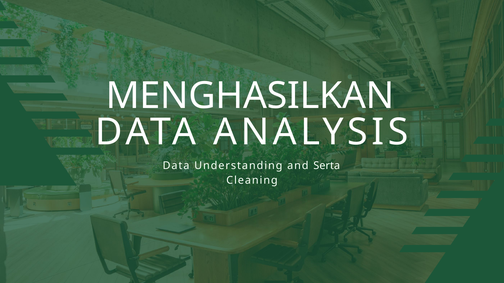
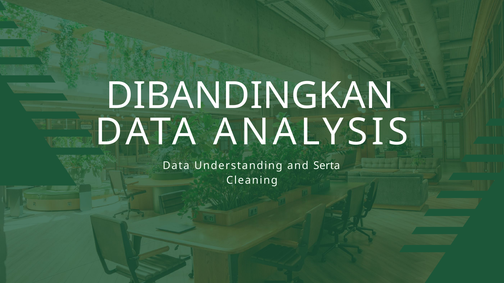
MENGHASILKAN: MENGHASILKAN -> DIBANDINGKAN (250, 96)
